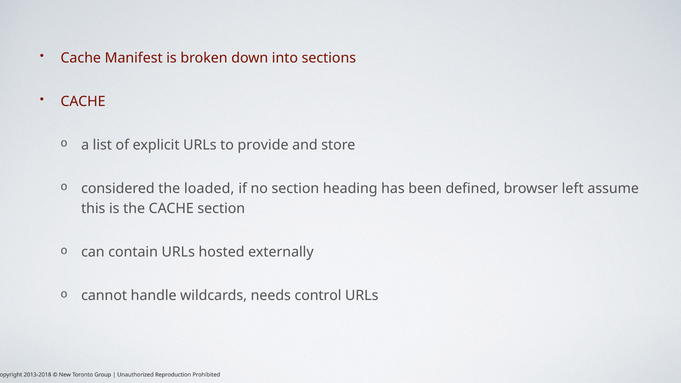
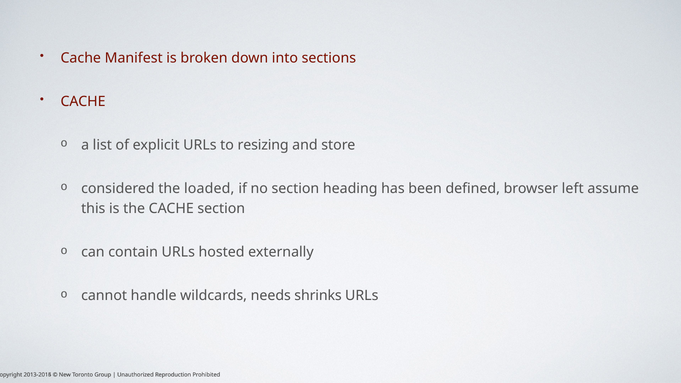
provide: provide -> resizing (263, 145)
control: control -> shrinks (318, 296)
